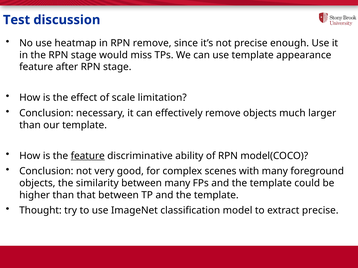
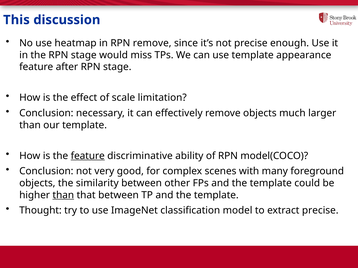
Test: Test -> This (16, 20)
between many: many -> other (177, 183)
than underline: none -> present (63, 195)
